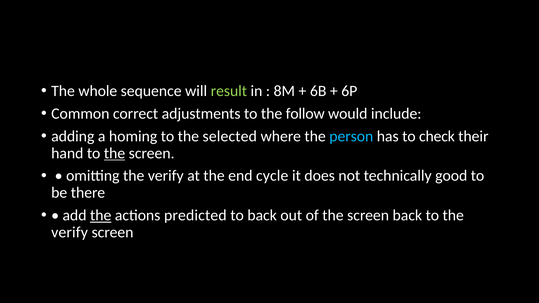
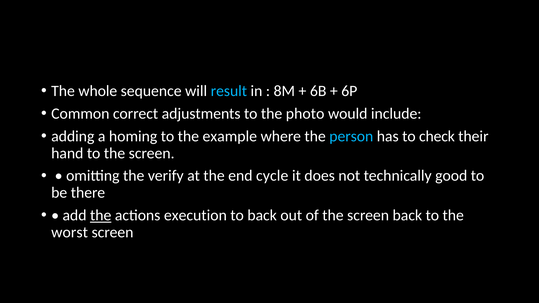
result colour: light green -> light blue (229, 91)
follow: follow -> photo (305, 114)
selected: selected -> example (230, 136)
the underline: present -> none (115, 153)
predicted: predicted -> execution (195, 215)
verify: verify -> worst (70, 232)
